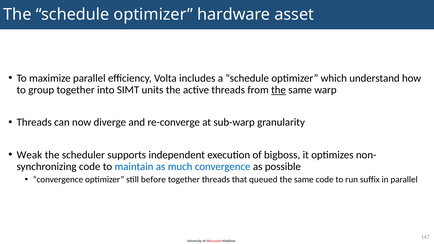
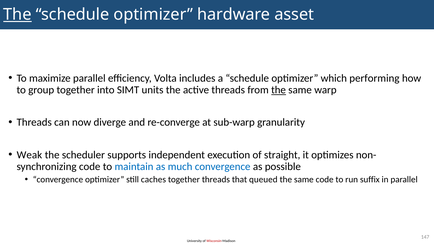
The underline: none -> present (17, 15)
understand: understand -> performing (374, 78)
bigboss: bigboss -> straight (282, 155)
before: before -> caches (153, 180)
